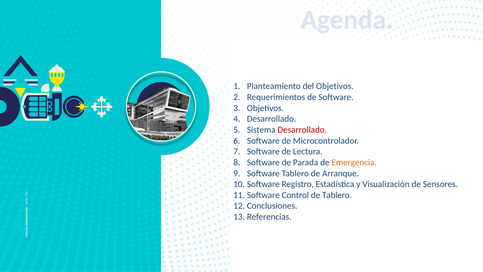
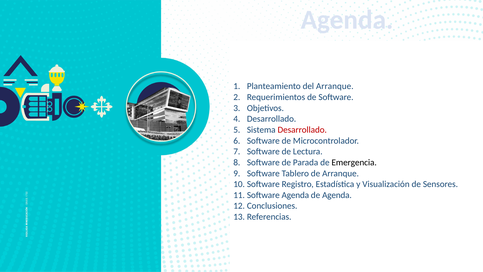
del Objetivos: Objetivos -> Arranque (335, 86)
Emergencia colour: orange -> black (354, 162)
Control: Control -> Agenda (295, 195)
de Tablero: Tablero -> Agenda (337, 195)
